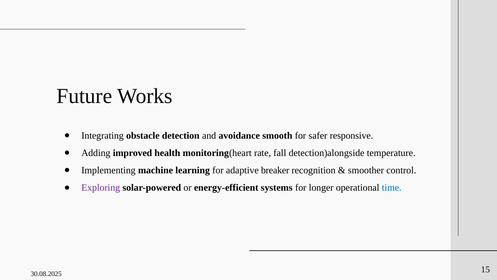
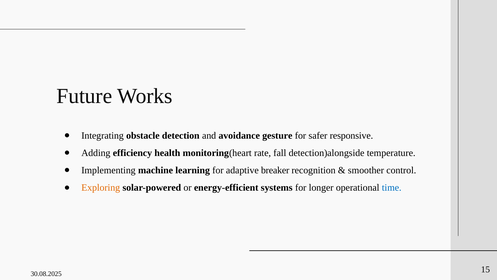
smooth: smooth -> gesture (277, 135)
improved: improved -> efficiency (132, 153)
Exploring colour: purple -> orange (101, 188)
